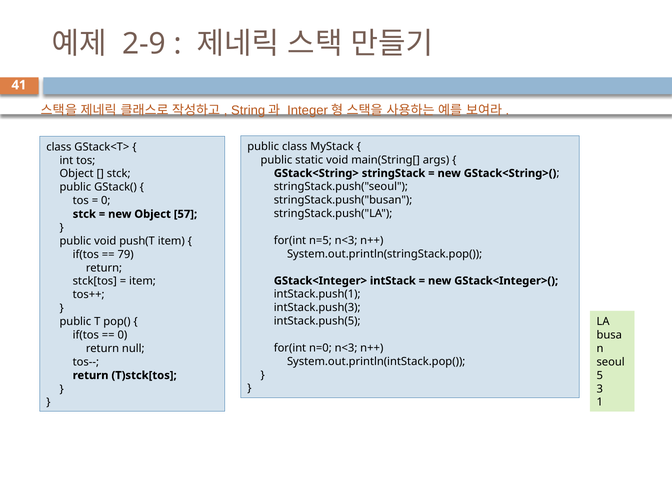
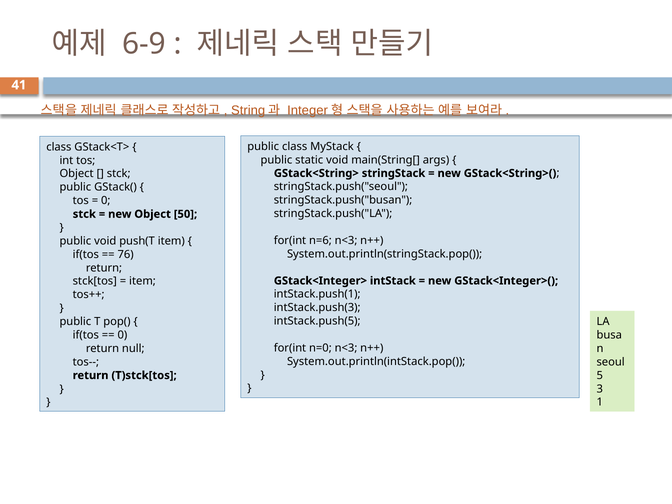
2-9: 2-9 -> 6-9 (144, 44)
57: 57 -> 50 (185, 214)
n=5: n=5 -> n=6 (320, 240)
79: 79 -> 76 (126, 254)
